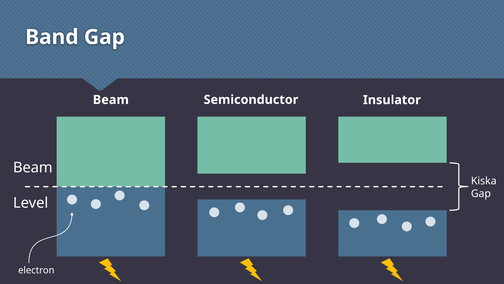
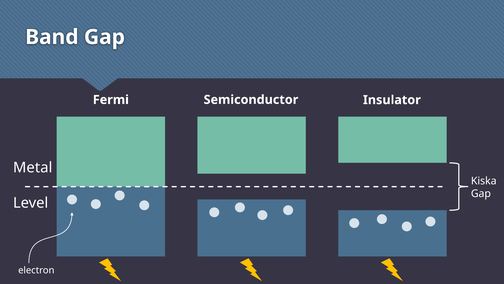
Beam: Beam -> Fermi (111, 100)
Beam: Beam -> Metal (33, 167)
